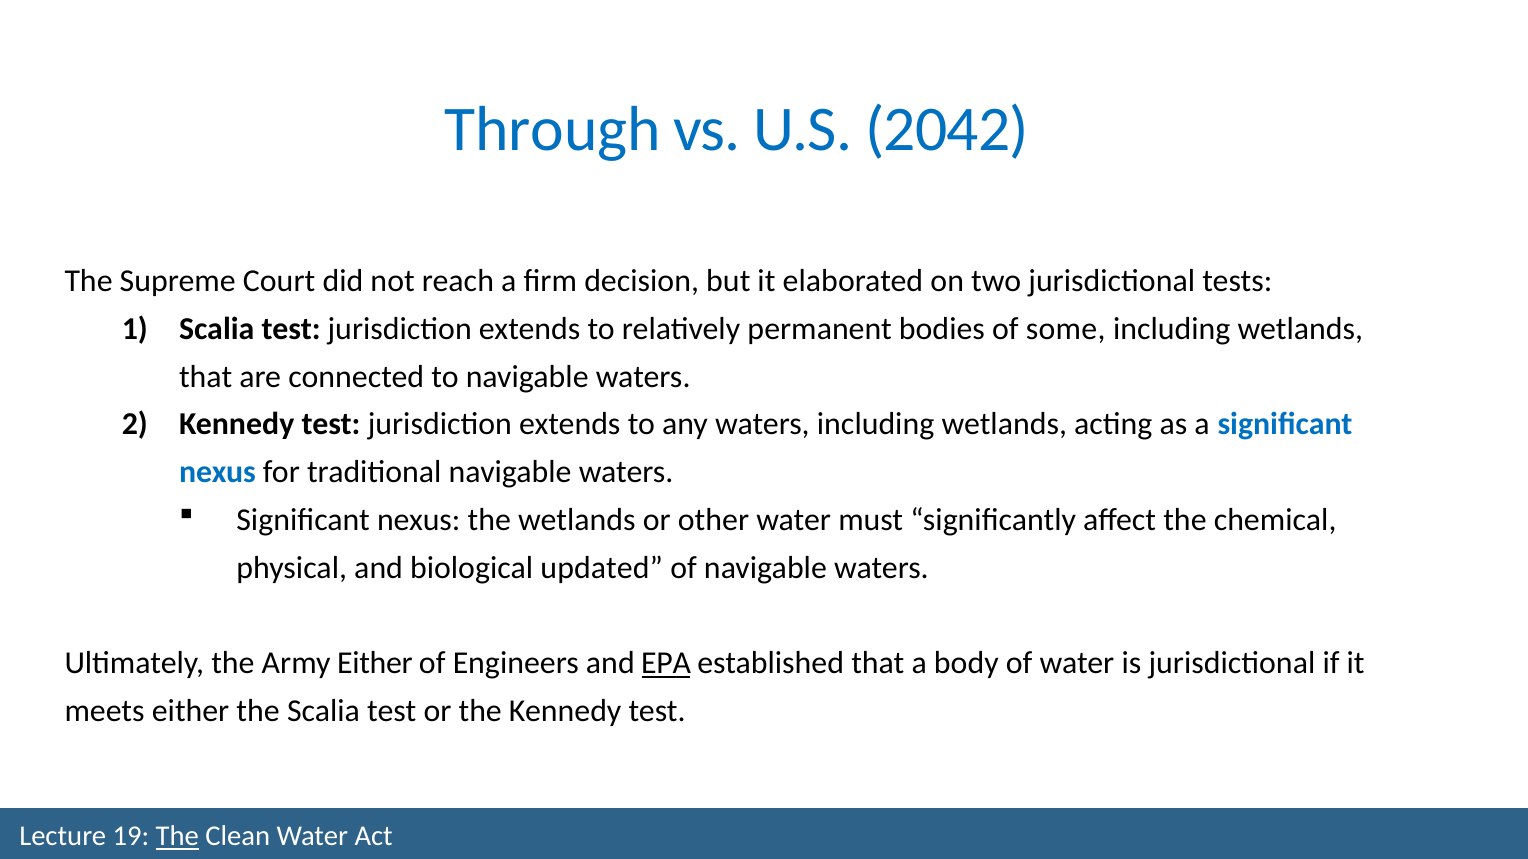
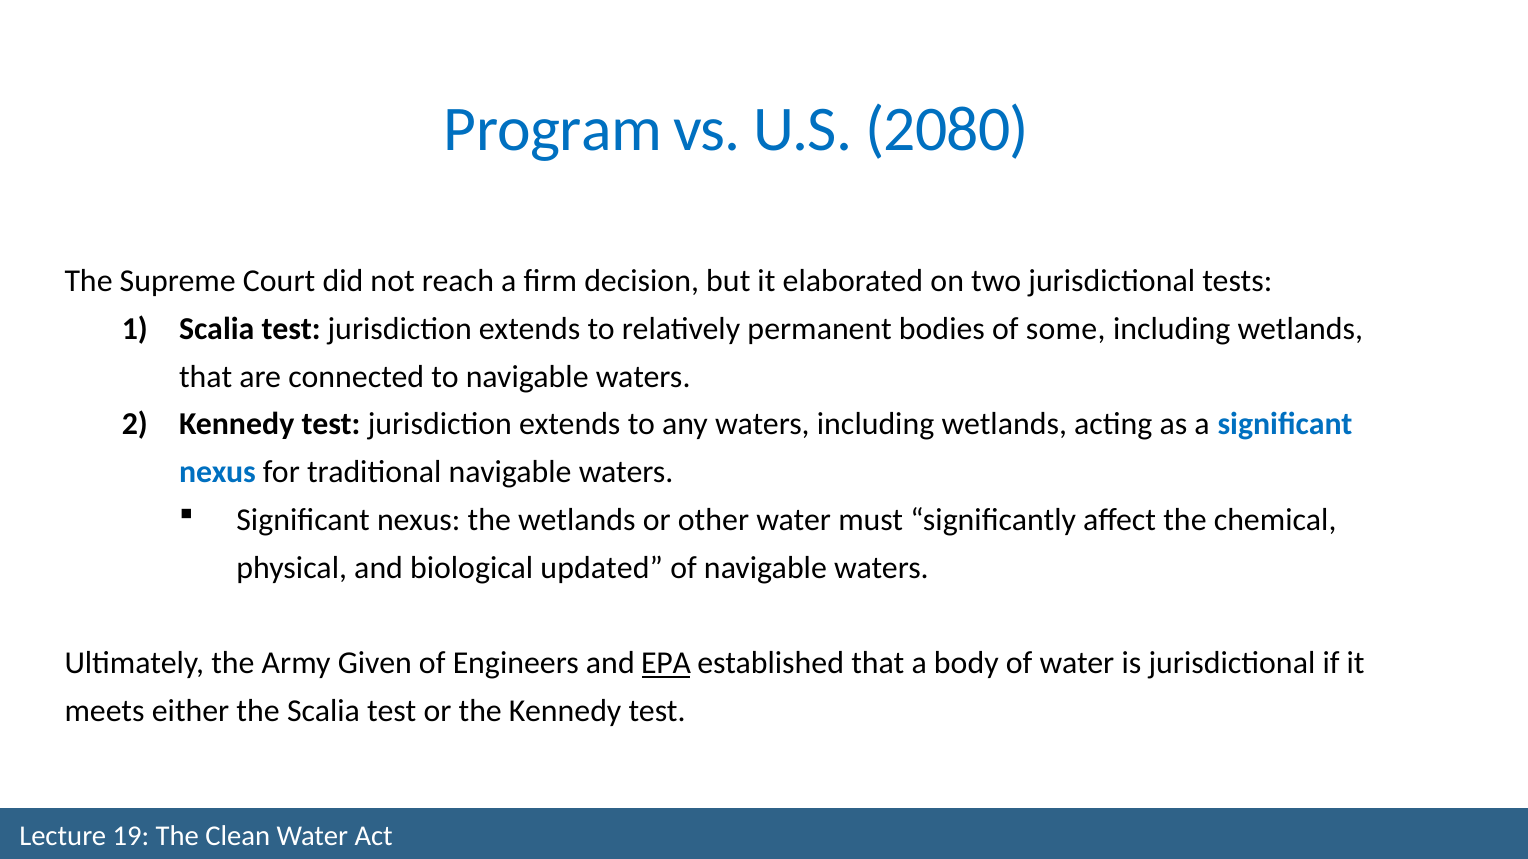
Through: Through -> Program (553, 130)
2042: 2042 -> 2080 (947, 130)
Army Either: Either -> Given (375, 663)
The underline: present -> none (177, 837)
